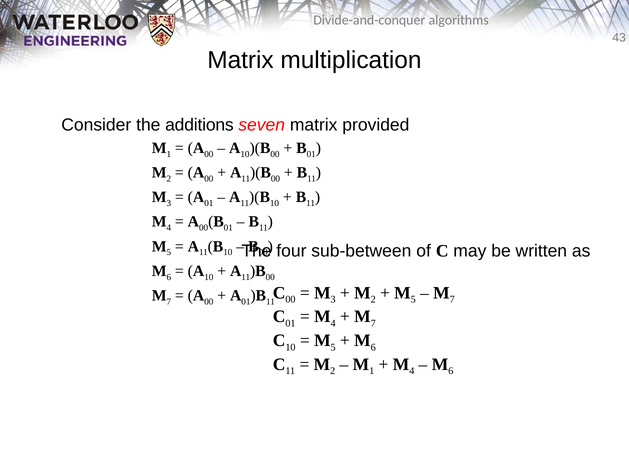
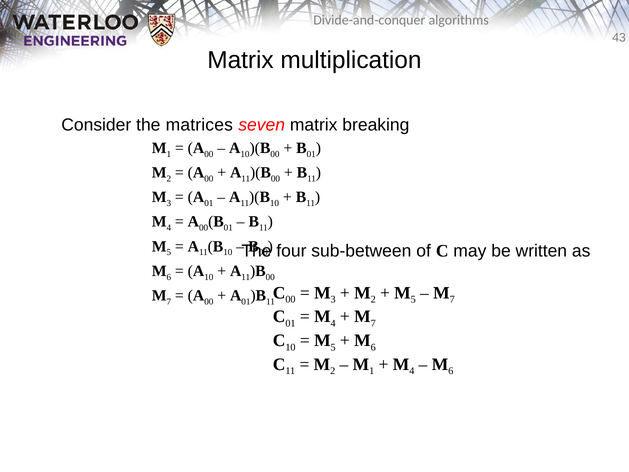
additions: additions -> matrices (199, 125)
provided: provided -> breaking (376, 125)
